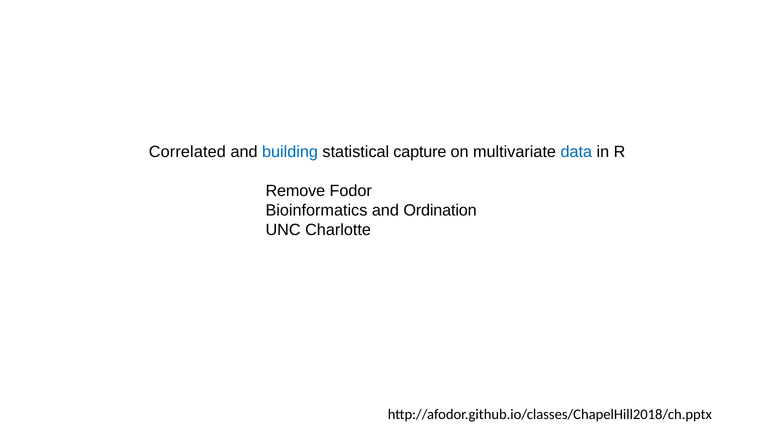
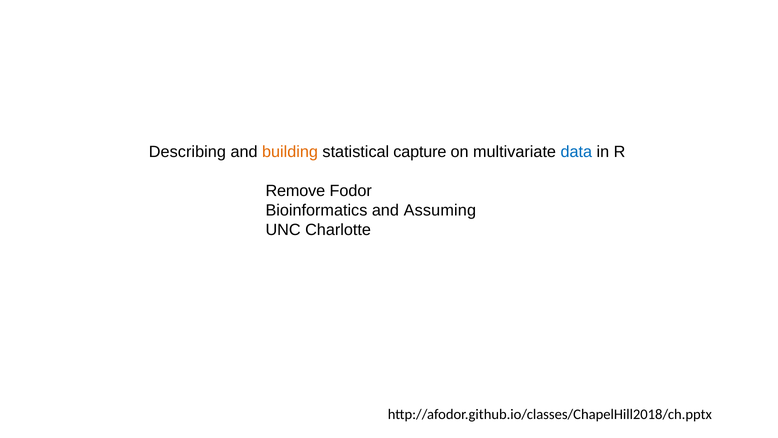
Correlated: Correlated -> Describing (187, 152)
building colour: blue -> orange (290, 152)
Ordination: Ordination -> Assuming (440, 210)
